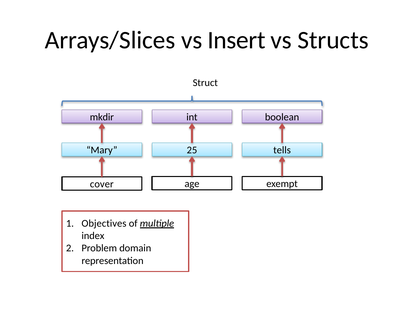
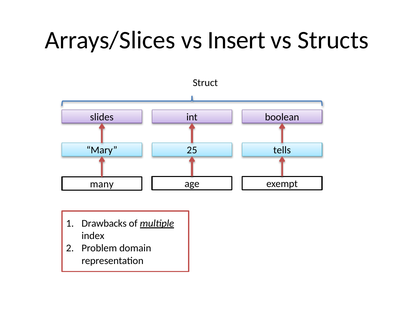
mkdir: mkdir -> slides (102, 117)
cover: cover -> many (102, 185)
Objectives: Objectives -> Drawbacks (104, 224)
